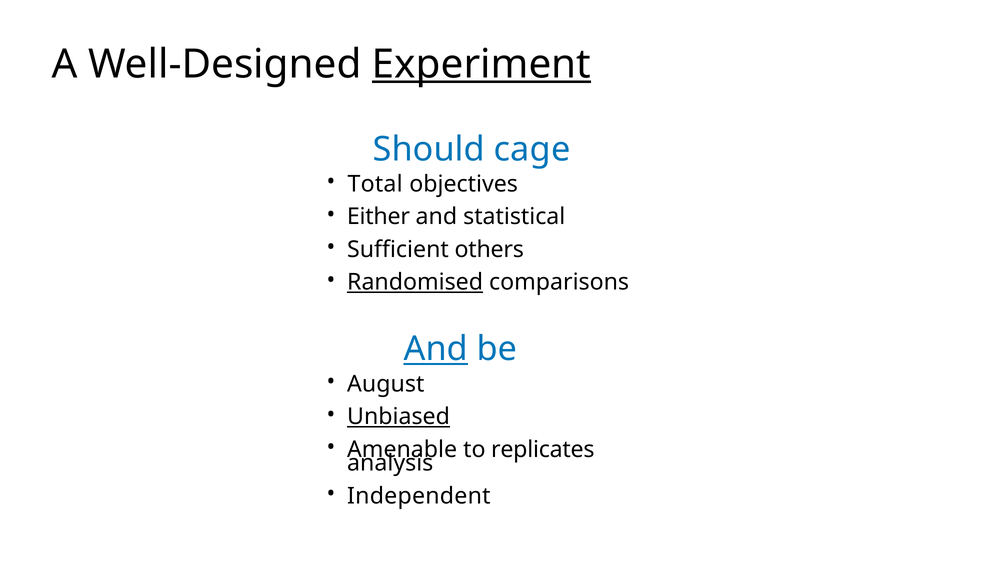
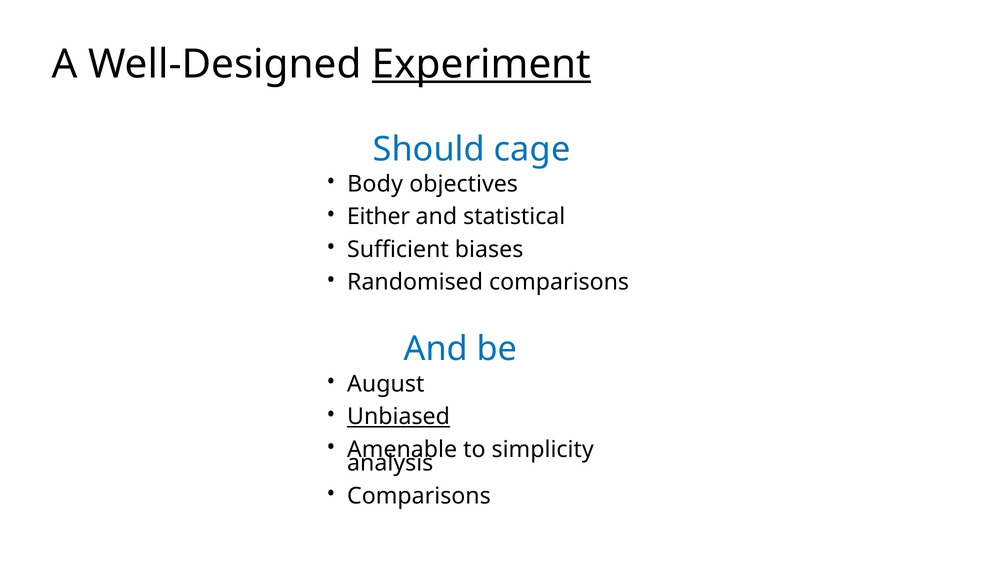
Total: Total -> Body (375, 184)
others: others -> biases (489, 249)
Randomised underline: present -> none (415, 282)
And underline: present -> none (436, 349)
replicates: replicates -> simplicity (543, 449)
Independent: Independent -> Comparisons (419, 496)
